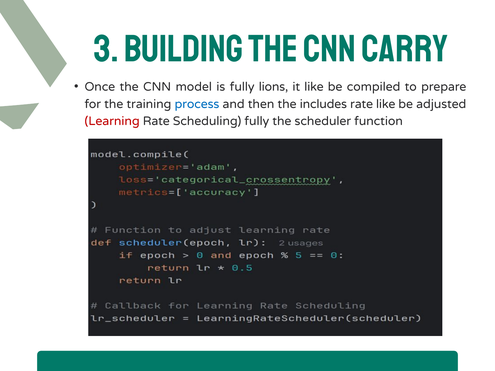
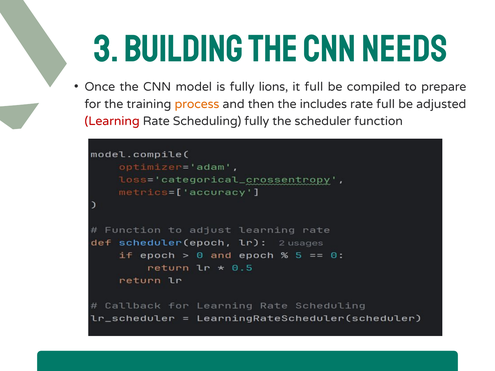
CARRY: CARRY -> NEEDS (405, 49)
it like: like -> full (314, 87)
process colour: blue -> orange (197, 104)
rate like: like -> full (386, 104)
